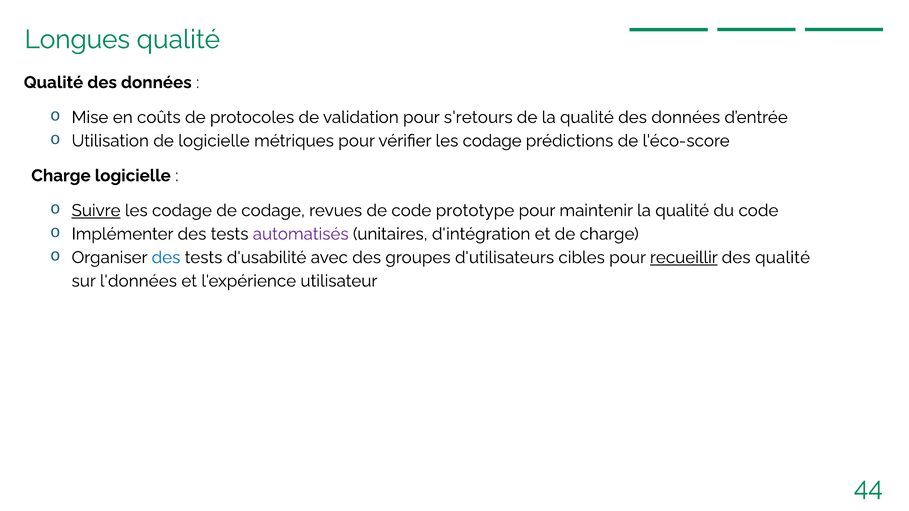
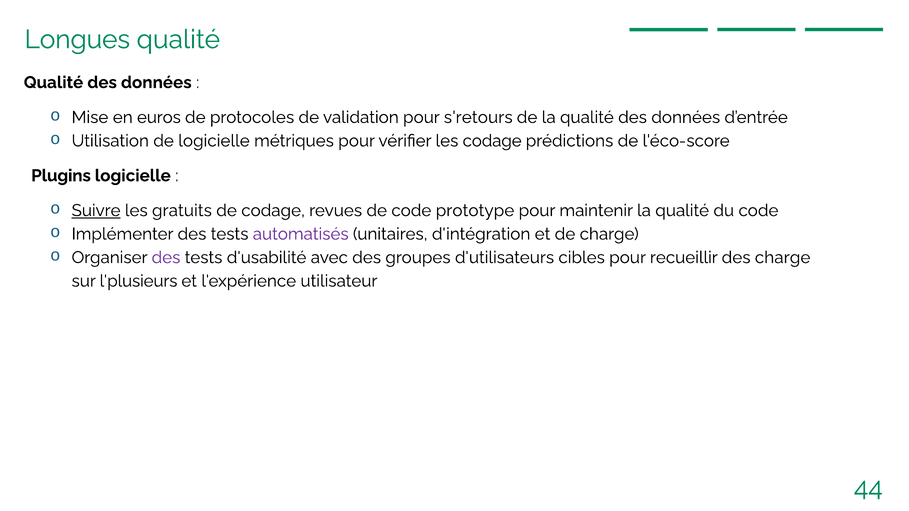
coûts: coûts -> euros (159, 117)
Charge: Charge -> Plugins (61, 176)
codage: codage -> gratuits (182, 211)
des colour: blue -> purple (166, 258)
recueillir underline: present -> none (684, 258)
des qualité: qualité -> charge (783, 258)
l'données: l'données -> l'plusieurs (139, 281)
